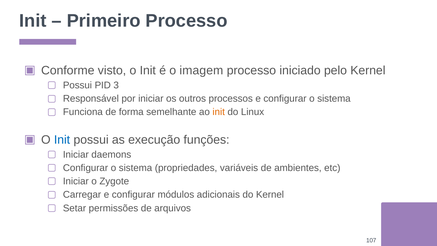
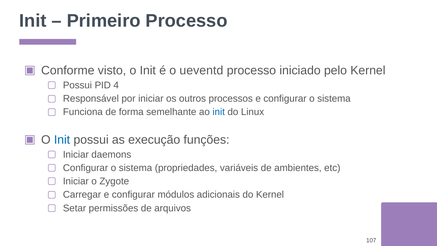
imagem: imagem -> ueventd (201, 71)
3: 3 -> 4 (116, 85)
init colour: orange -> blue (219, 112)
